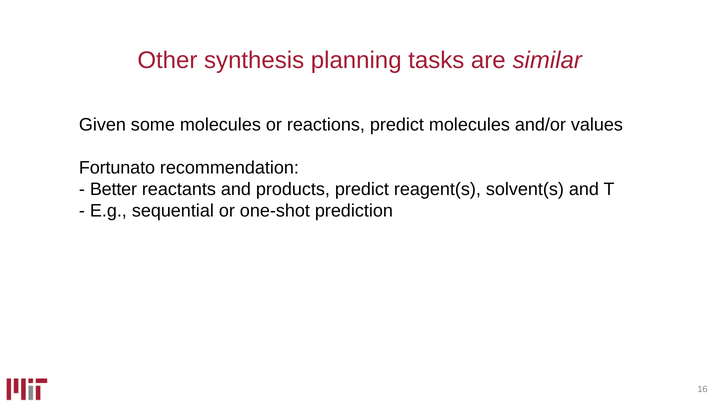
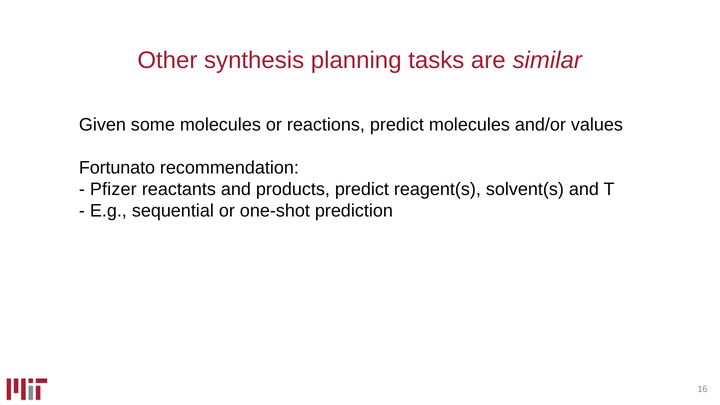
Better: Better -> Pfizer (113, 189)
